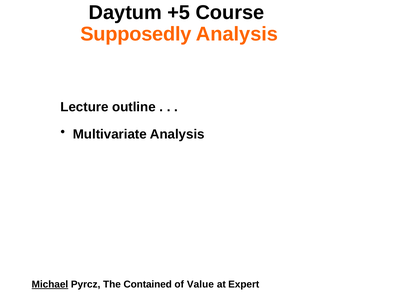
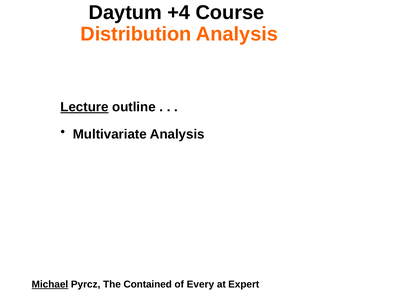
+5: +5 -> +4 (179, 13)
Supposedly: Supposedly -> Distribution (136, 34)
Lecture underline: none -> present (84, 107)
Value: Value -> Every (200, 285)
